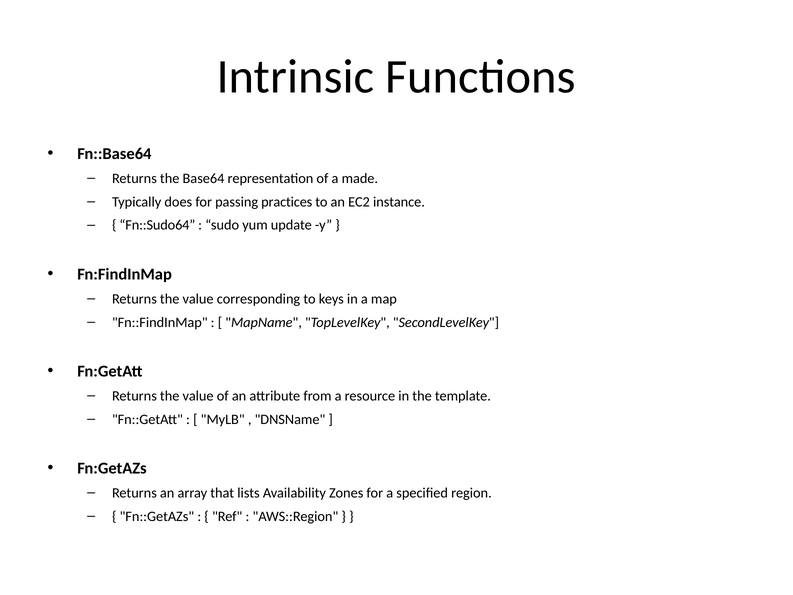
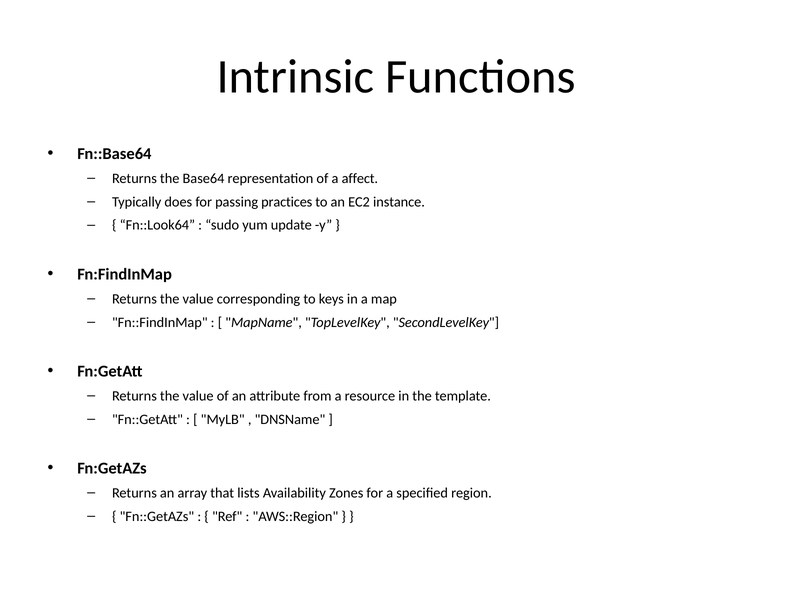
made: made -> affect (360, 178)
Fn::Sudo64: Fn::Sudo64 -> Fn::Look64 (157, 225)
